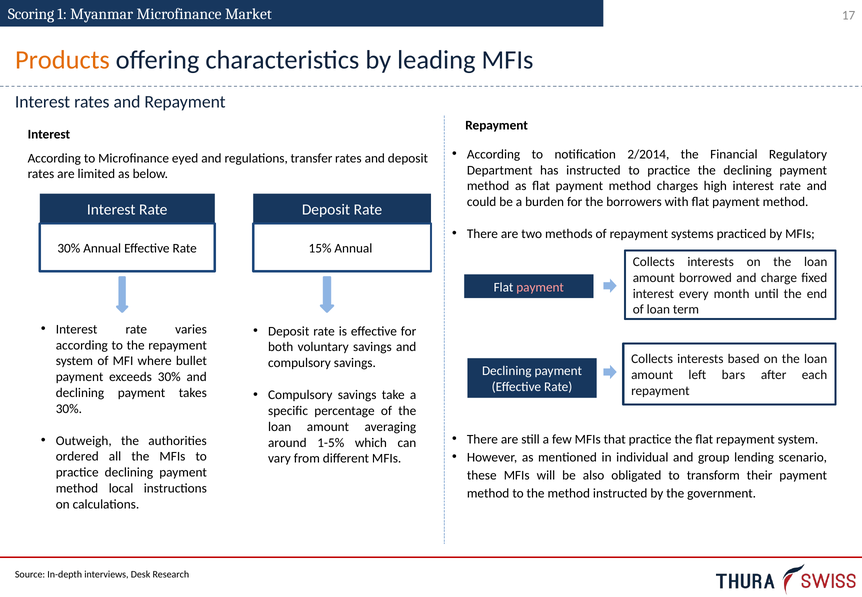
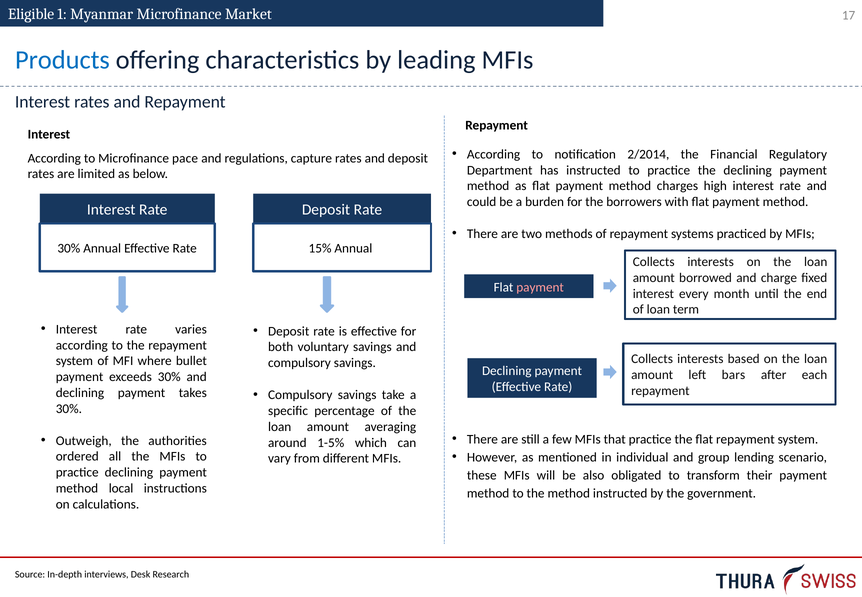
Scoring: Scoring -> Eligible (31, 14)
Products colour: orange -> blue (62, 60)
eyed: eyed -> pace (185, 158)
transfer: transfer -> capture (311, 158)
